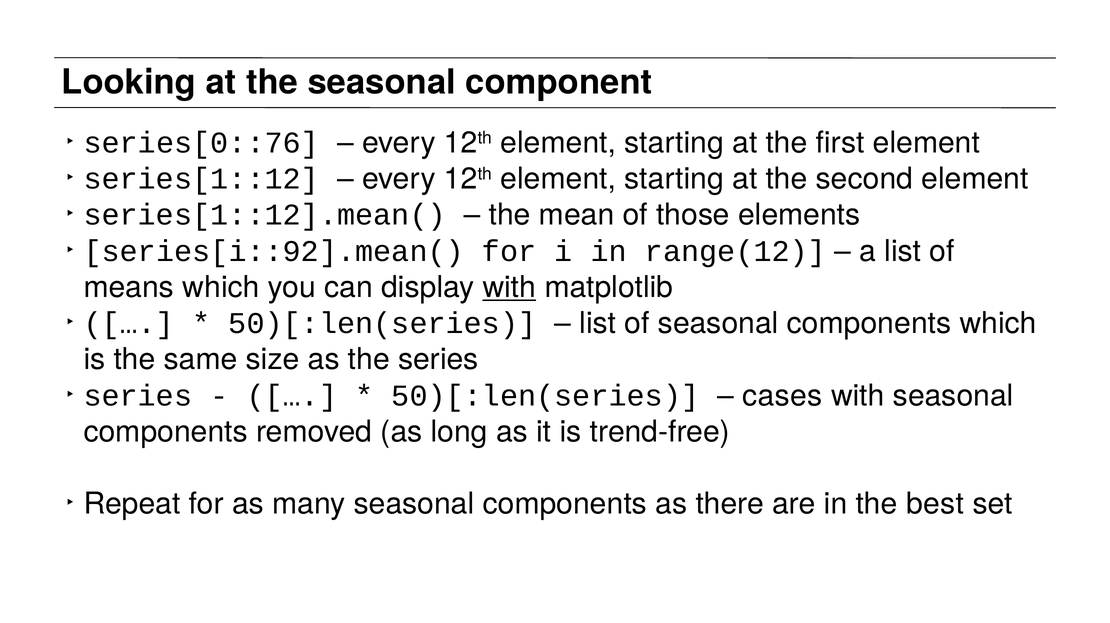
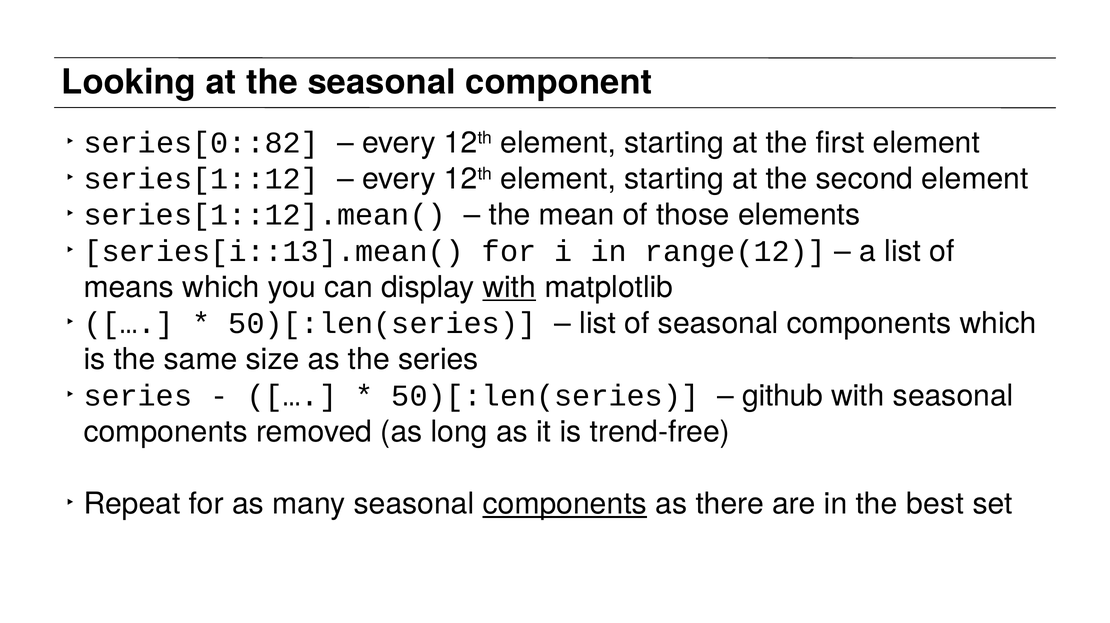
series[0::76: series[0::76 -> series[0::82 (201, 143)
series[i::92].mean(: series[i::92].mean( -> series[i::13].mean( (274, 251)
cases: cases -> github (783, 396)
components underline: none -> present (565, 504)
